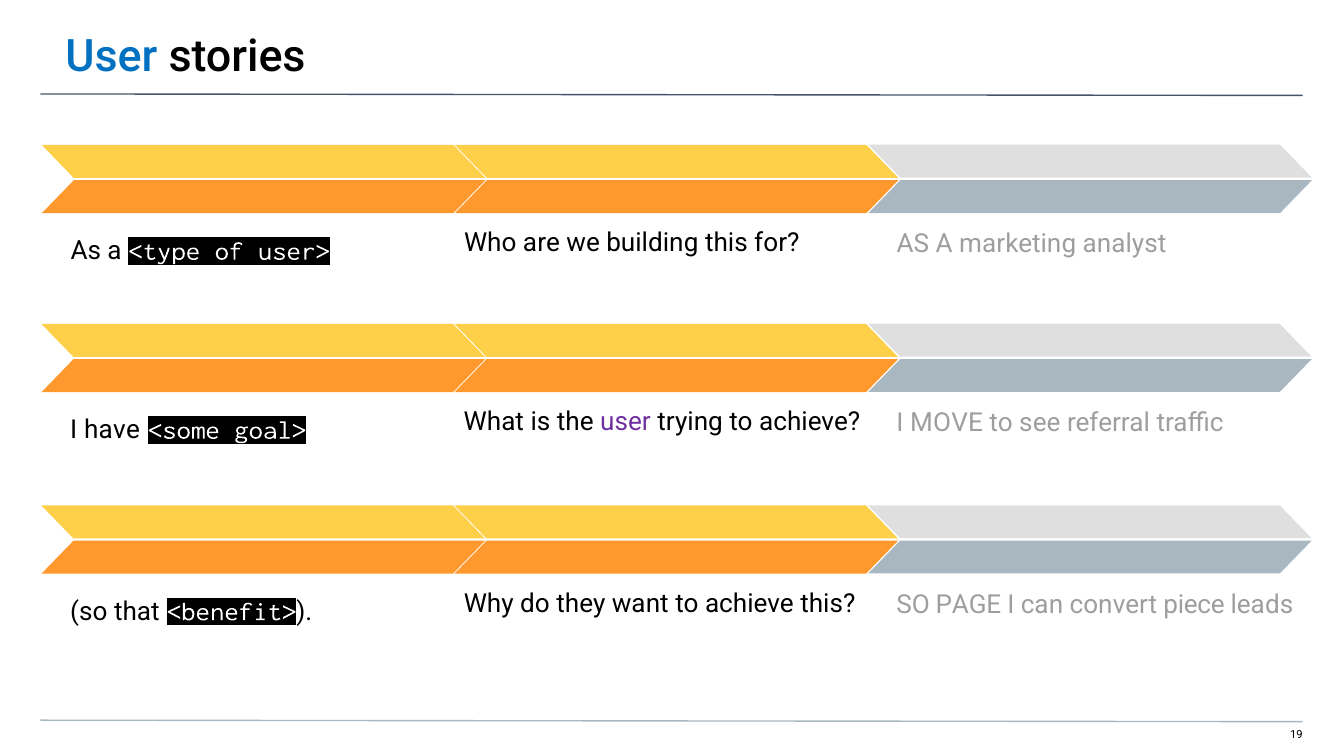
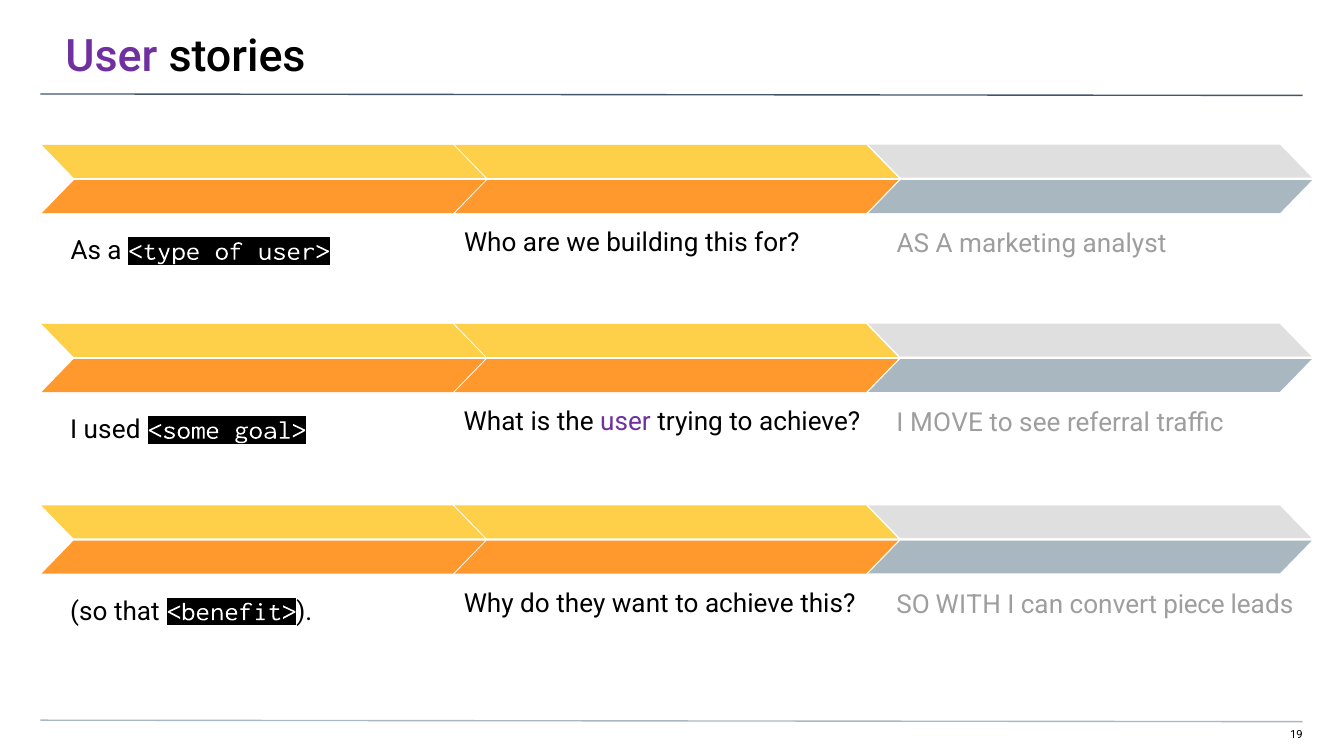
User colour: blue -> purple (111, 57)
have: have -> used (112, 430)
PAGE: PAGE -> WITH (968, 605)
